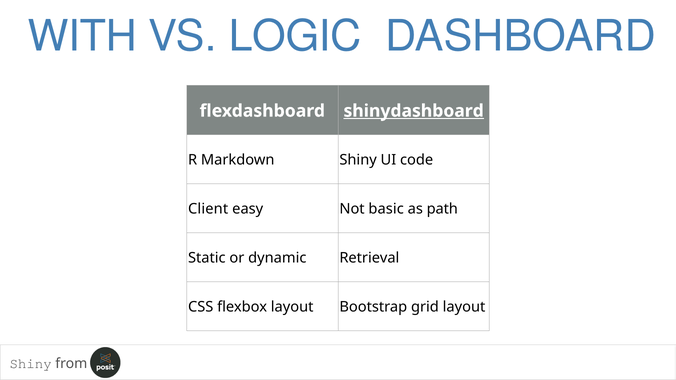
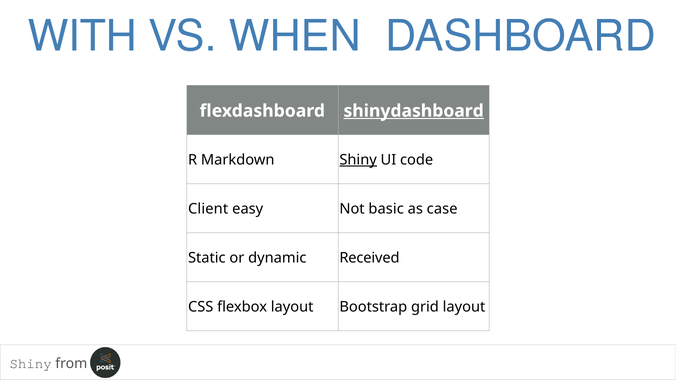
LOGIC: LOGIC -> WHEN (295, 36)
Shiny underline: none -> present (358, 160)
path: path -> case (442, 209)
Retrieval: Retrieval -> Received (369, 258)
